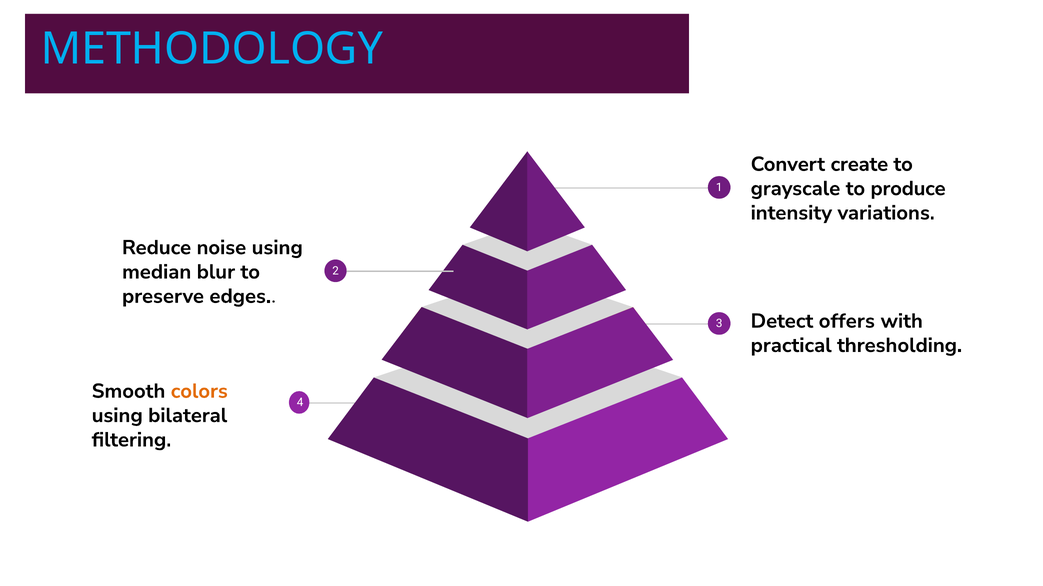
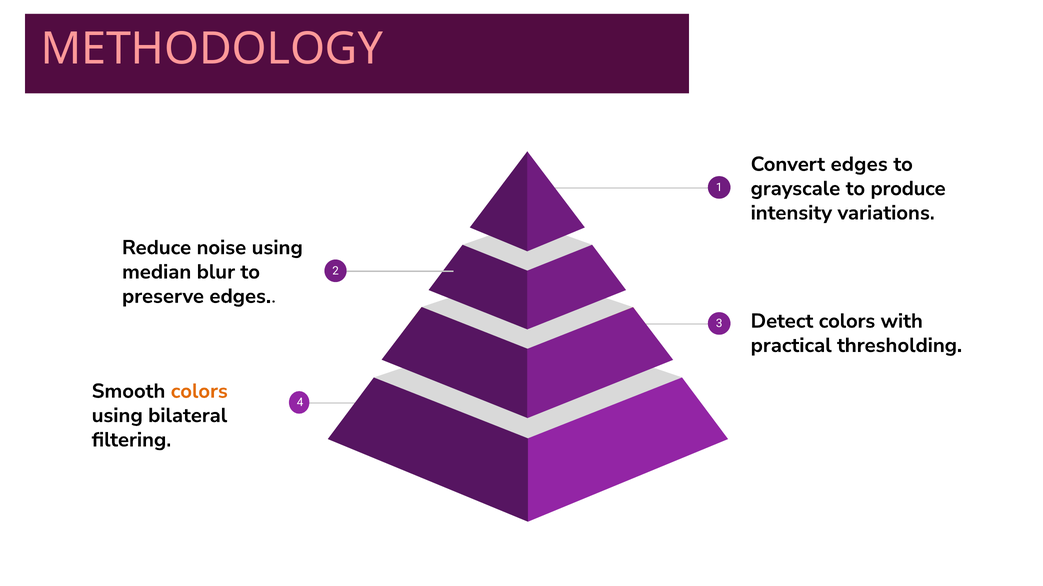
METHODOLOGY colour: light blue -> pink (212, 49)
Convert create: create -> edges (859, 164)
Detect offers: offers -> colors (847, 321)
